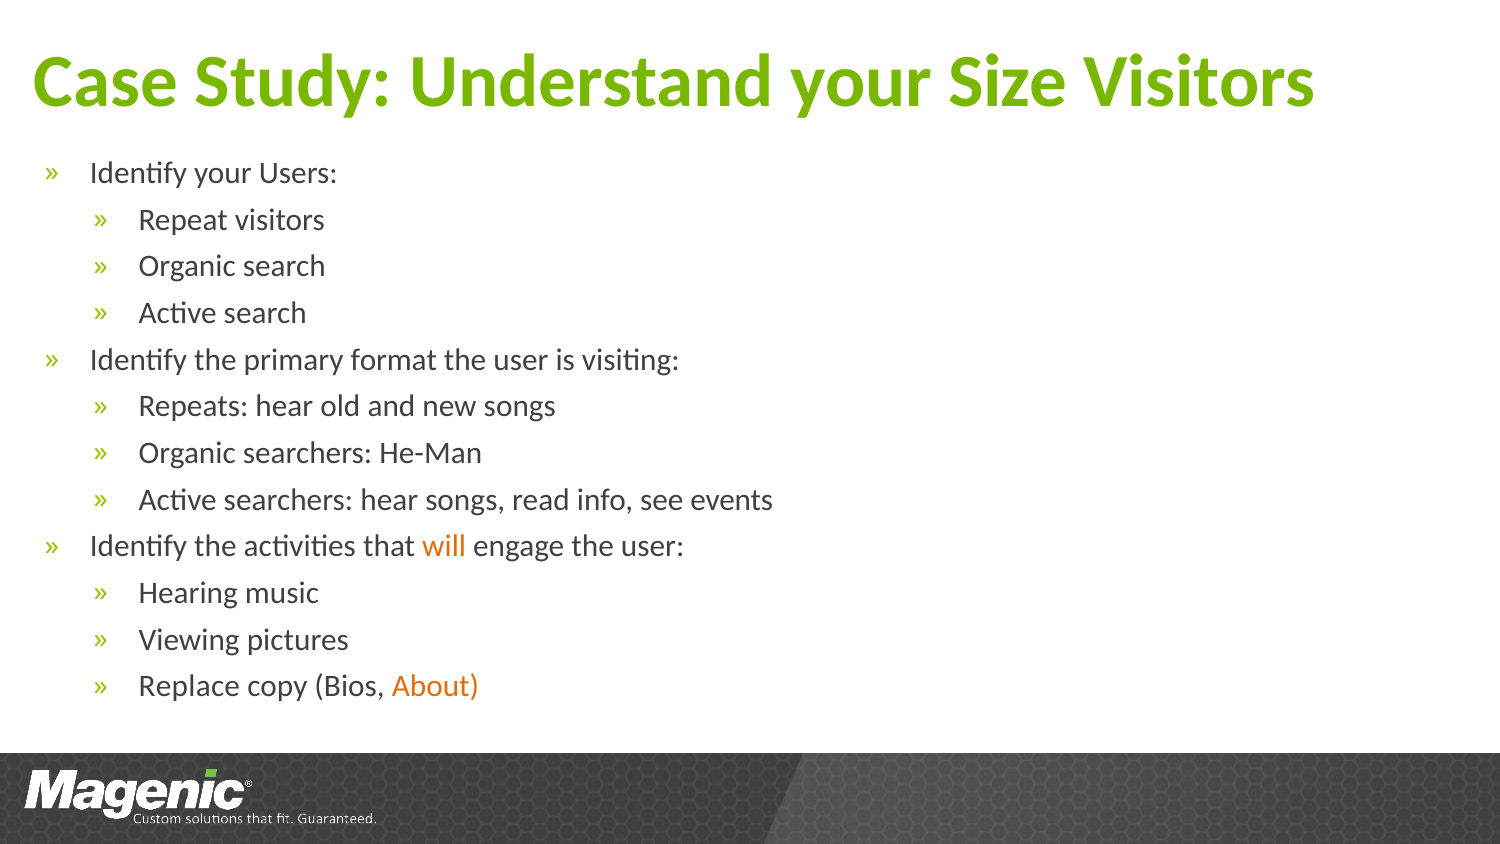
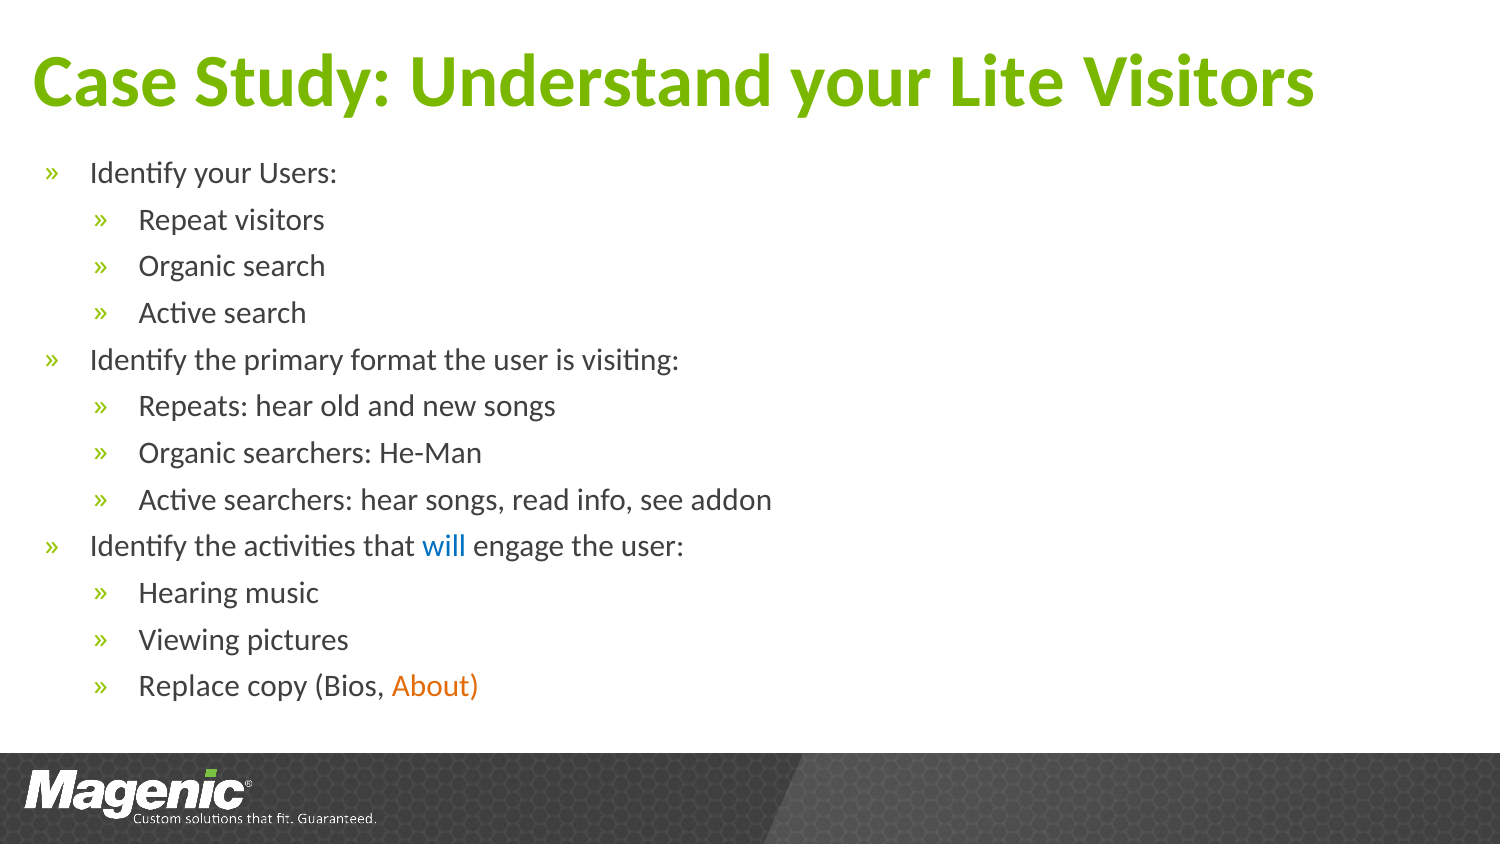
Size: Size -> Lite (1007, 82)
events: events -> addon (731, 500)
will colour: orange -> blue (444, 546)
